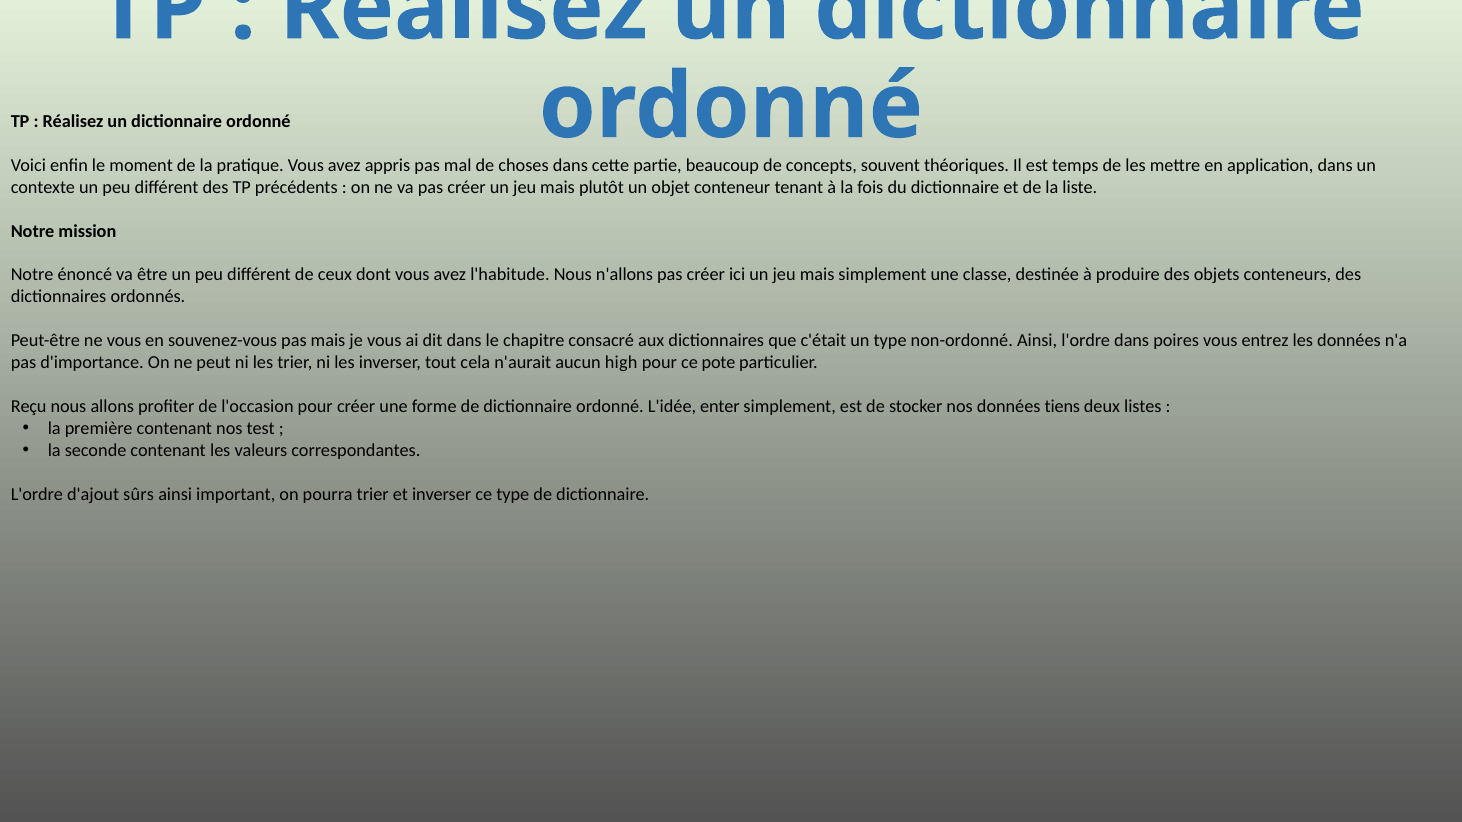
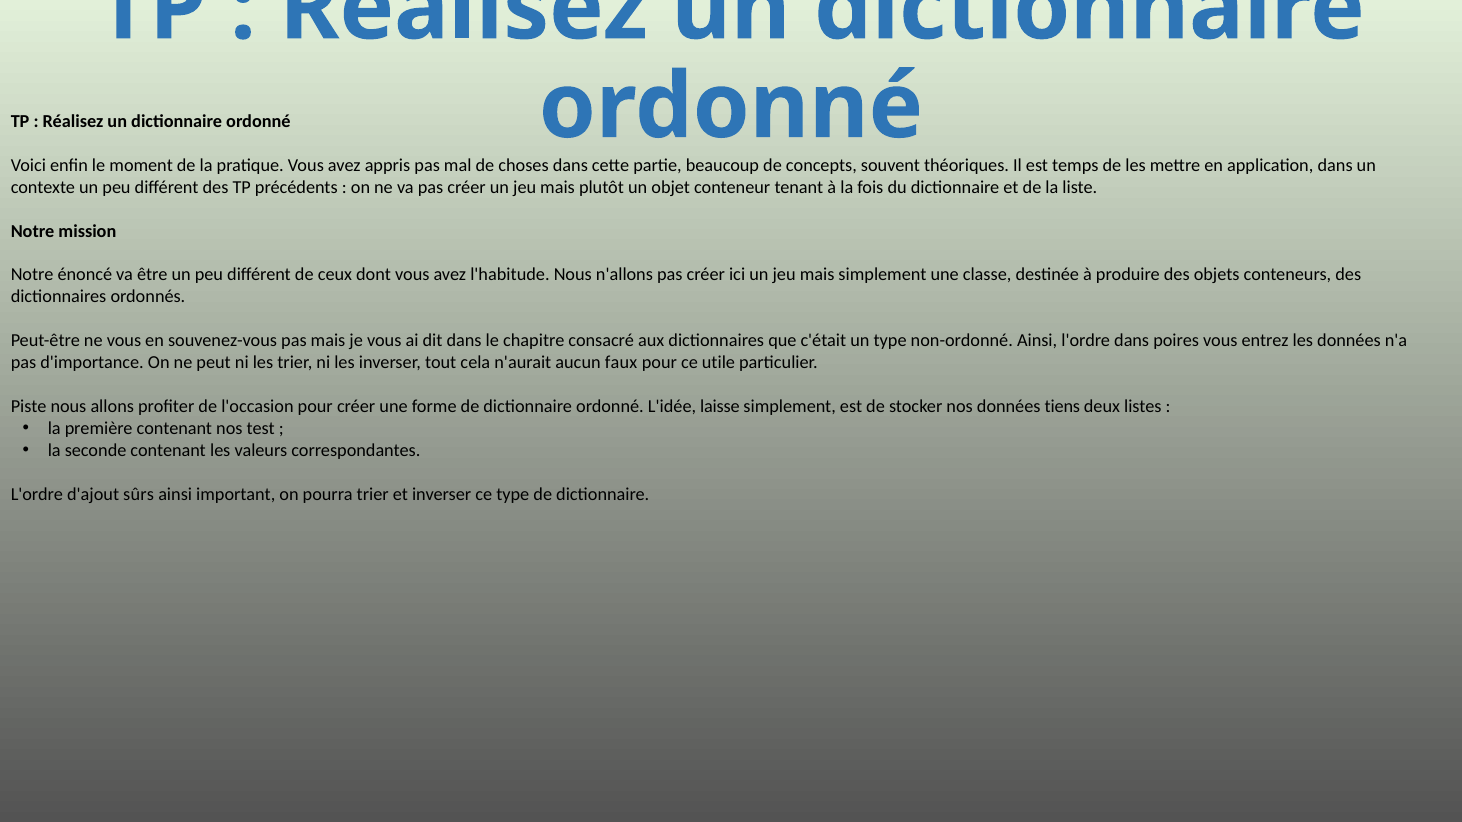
high: high -> faux (621, 363)
pote: pote -> utile (718, 363)
Reçu: Reçu -> Piste (29, 407)
enter: enter -> laisse (720, 407)
